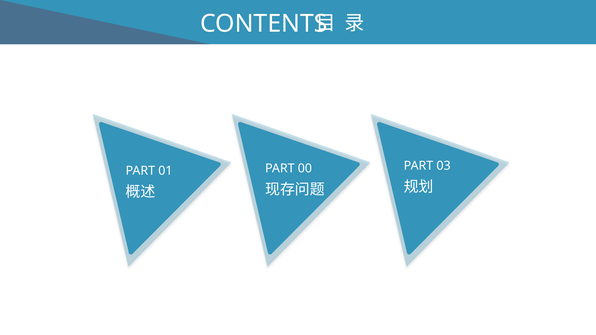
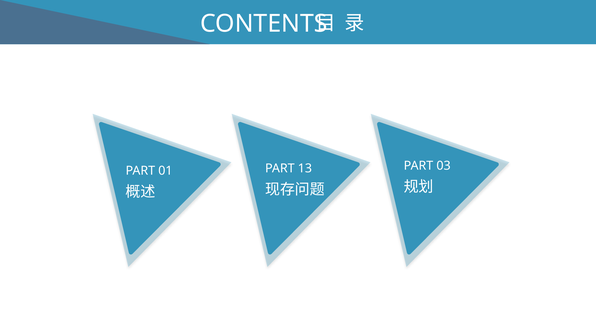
00: 00 -> 13 (305, 168)
